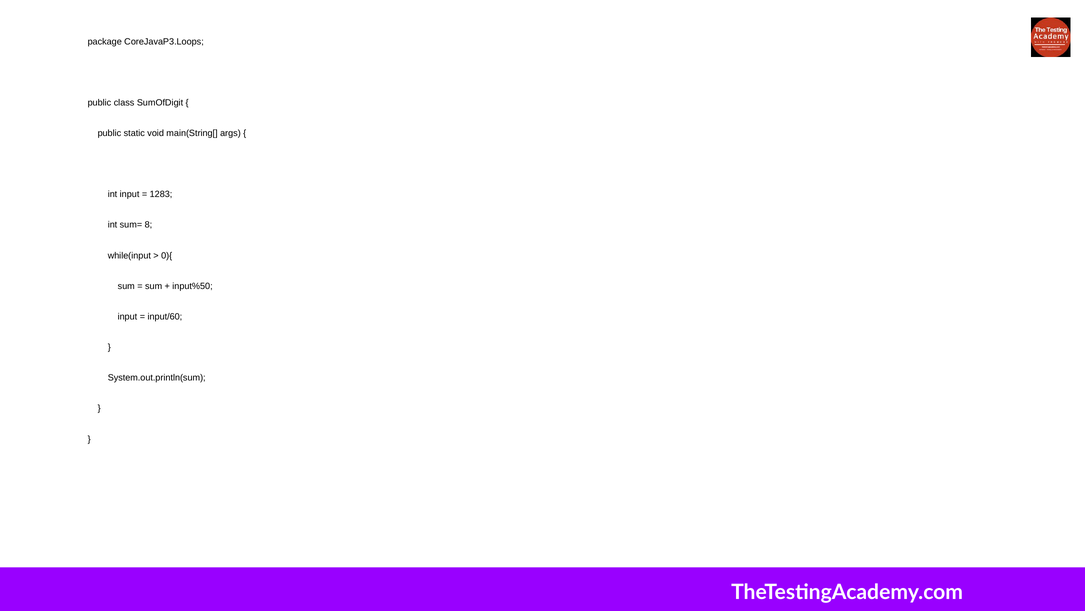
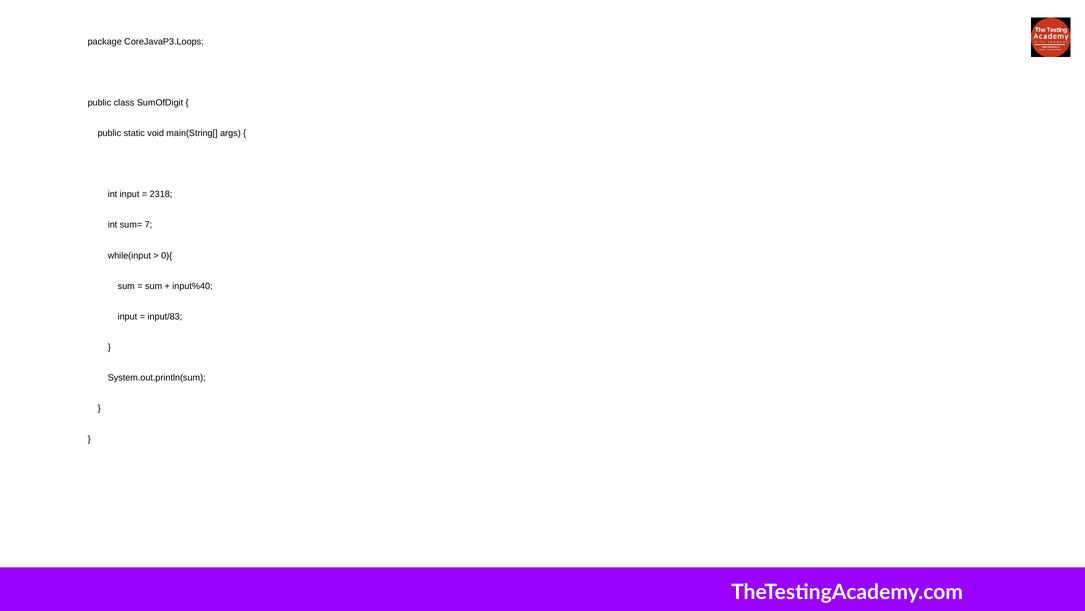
1283: 1283 -> 2318 (161, 194)
8: 8 -> 7 (148, 225)
input%50: input%50 -> input%40 (192, 286)
input/60: input/60 -> input/83 (165, 316)
